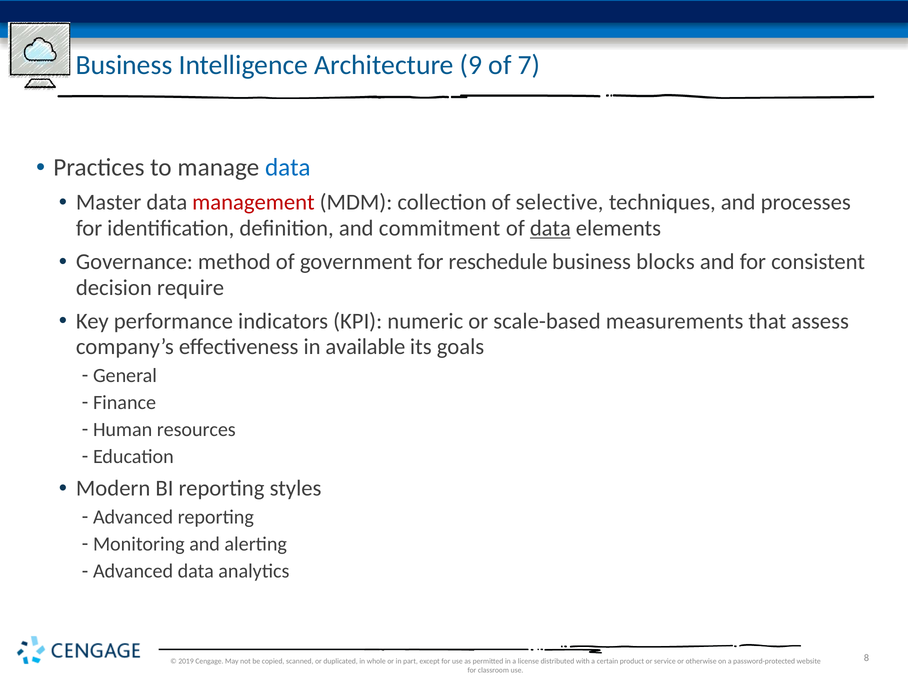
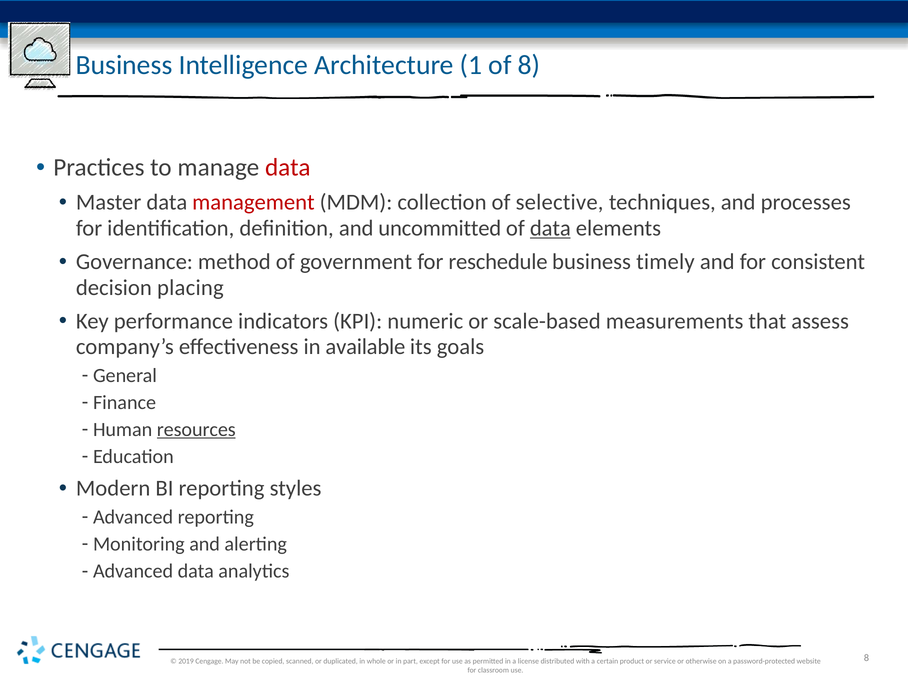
9: 9 -> 1 (471, 65)
of 7: 7 -> 8 (529, 65)
data colour: blue -> red (288, 167)
commitment: commitment -> uncommitted (440, 228)
blocks: blocks -> timely (665, 262)
require: require -> placing (190, 288)
resources underline: none -> present (196, 429)
